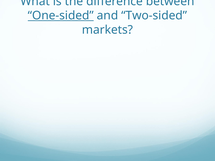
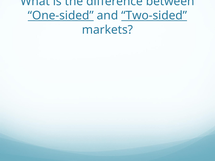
Two-sided underline: none -> present (154, 16)
